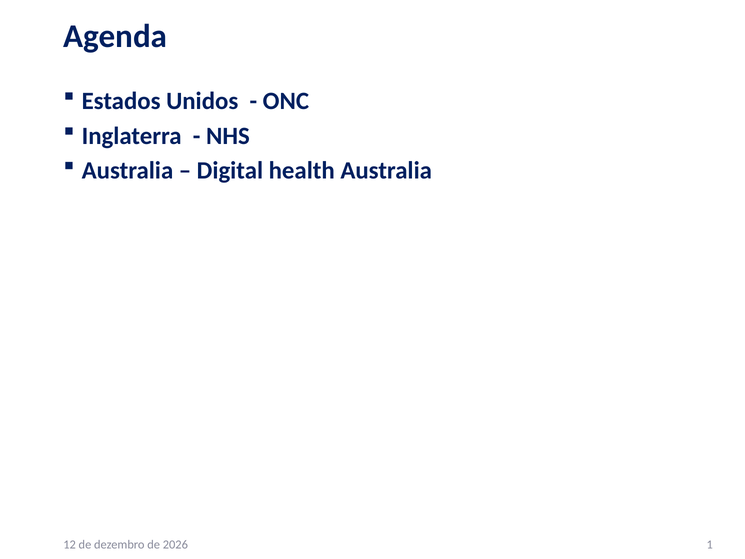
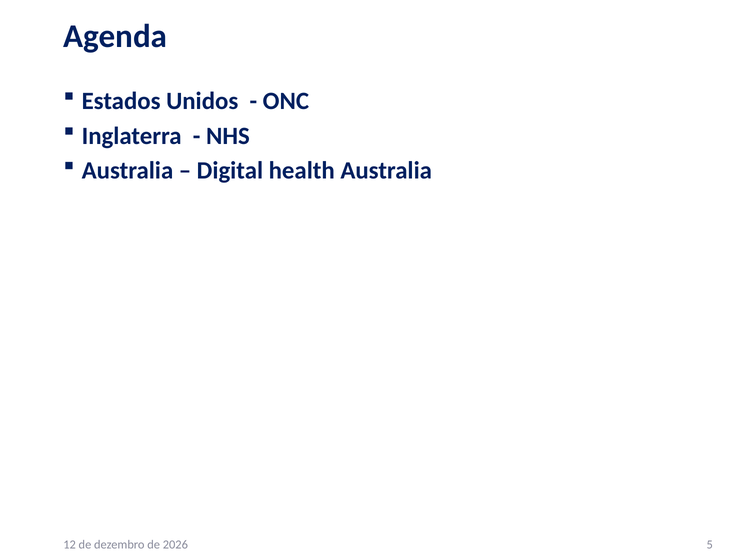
1: 1 -> 5 (710, 545)
